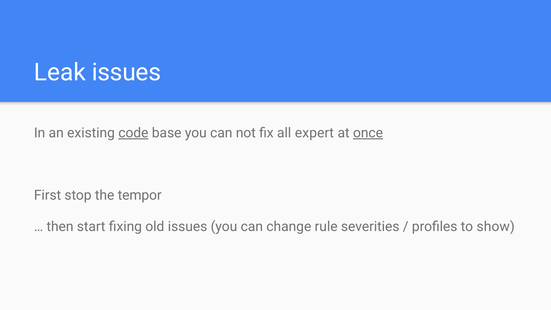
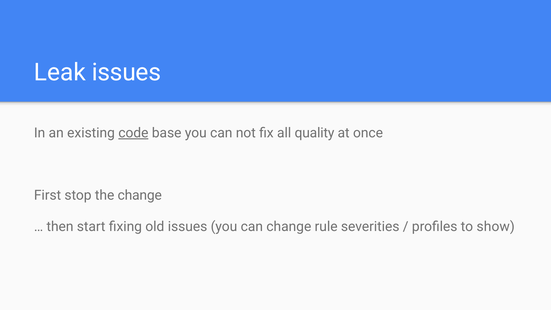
expert: expert -> quality (314, 133)
once underline: present -> none (368, 133)
the tempor: tempor -> change (140, 195)
